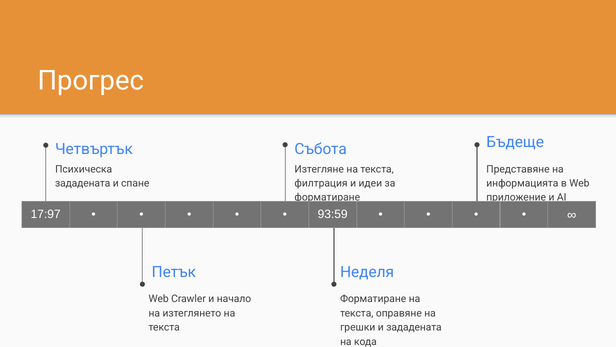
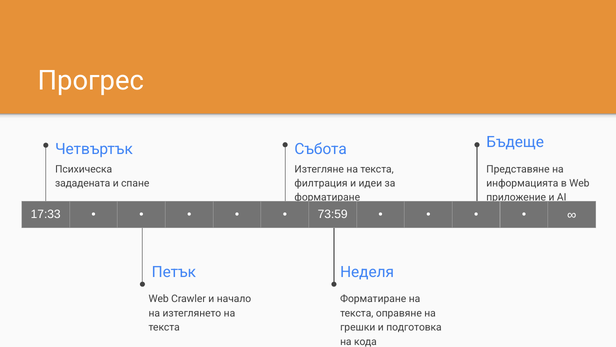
17:97: 17:97 -> 17:33 (46, 214)
93:59: 93:59 -> 73:59 (333, 214)
и зададената: зададената -> подготовка (414, 327)
